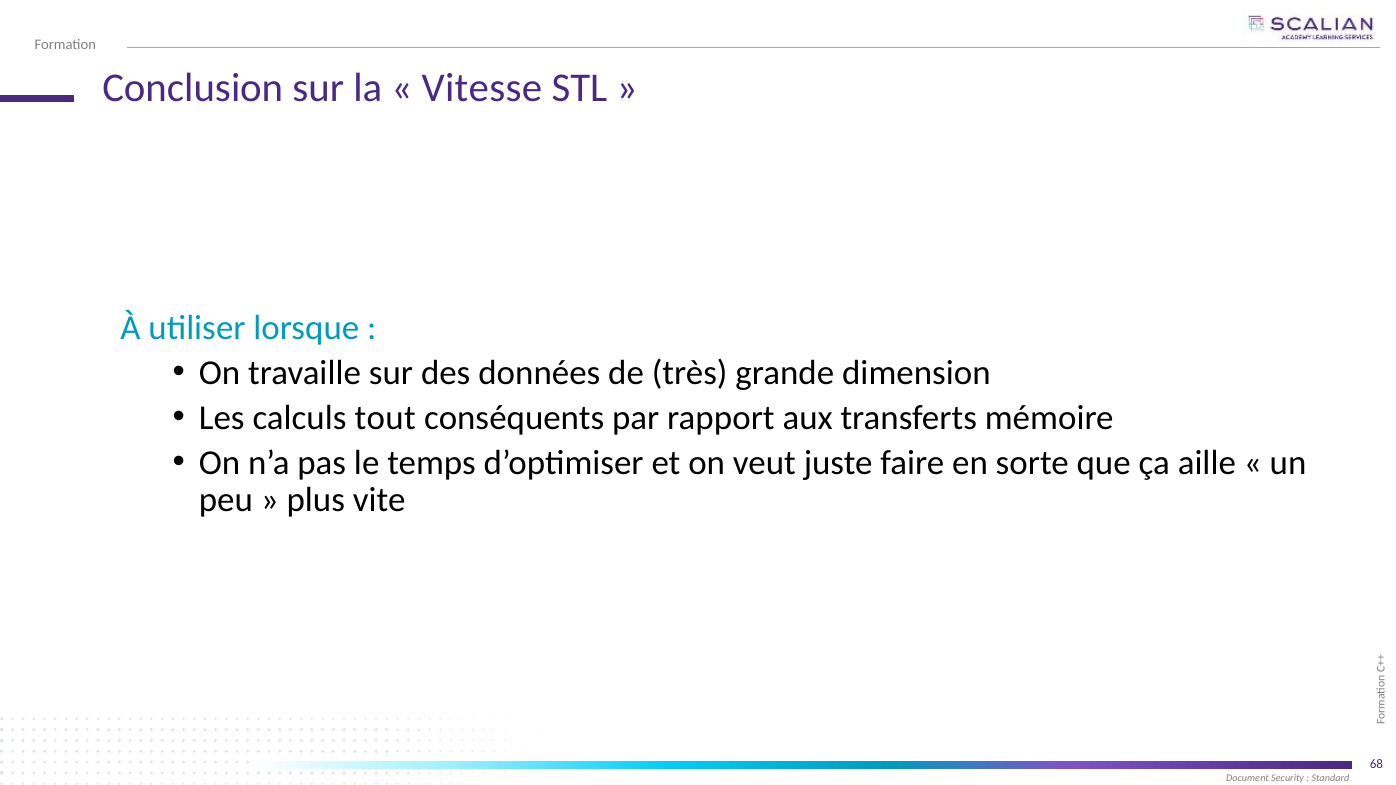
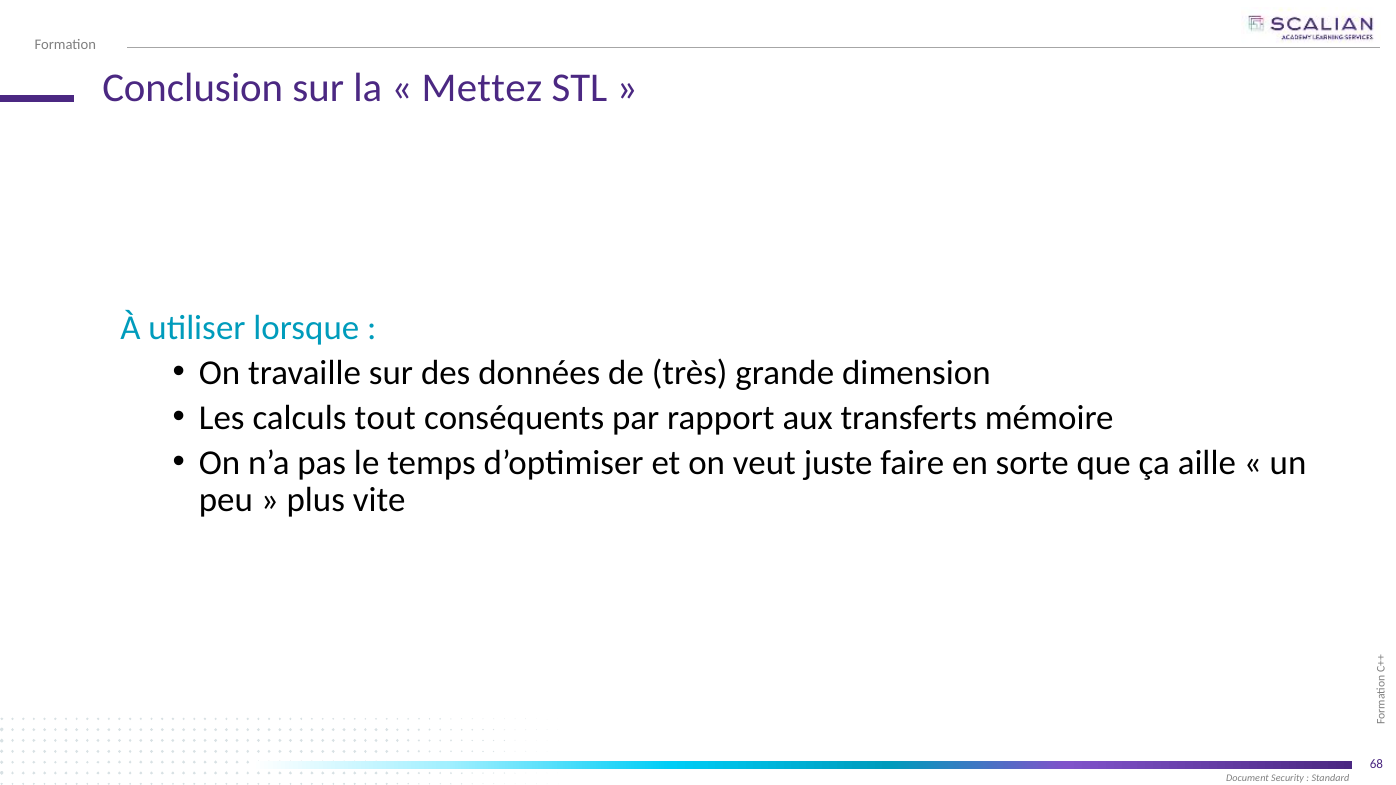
Vitesse: Vitesse -> Mettez (482, 88)
